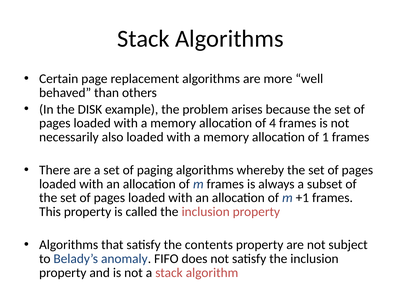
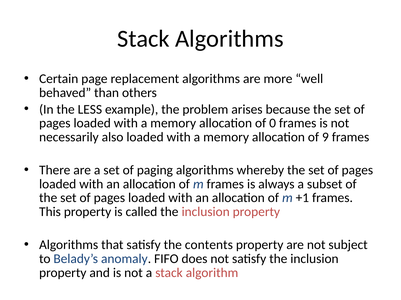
DISK: DISK -> LESS (90, 110)
4: 4 -> 0 (273, 123)
1: 1 -> 9 (325, 137)
